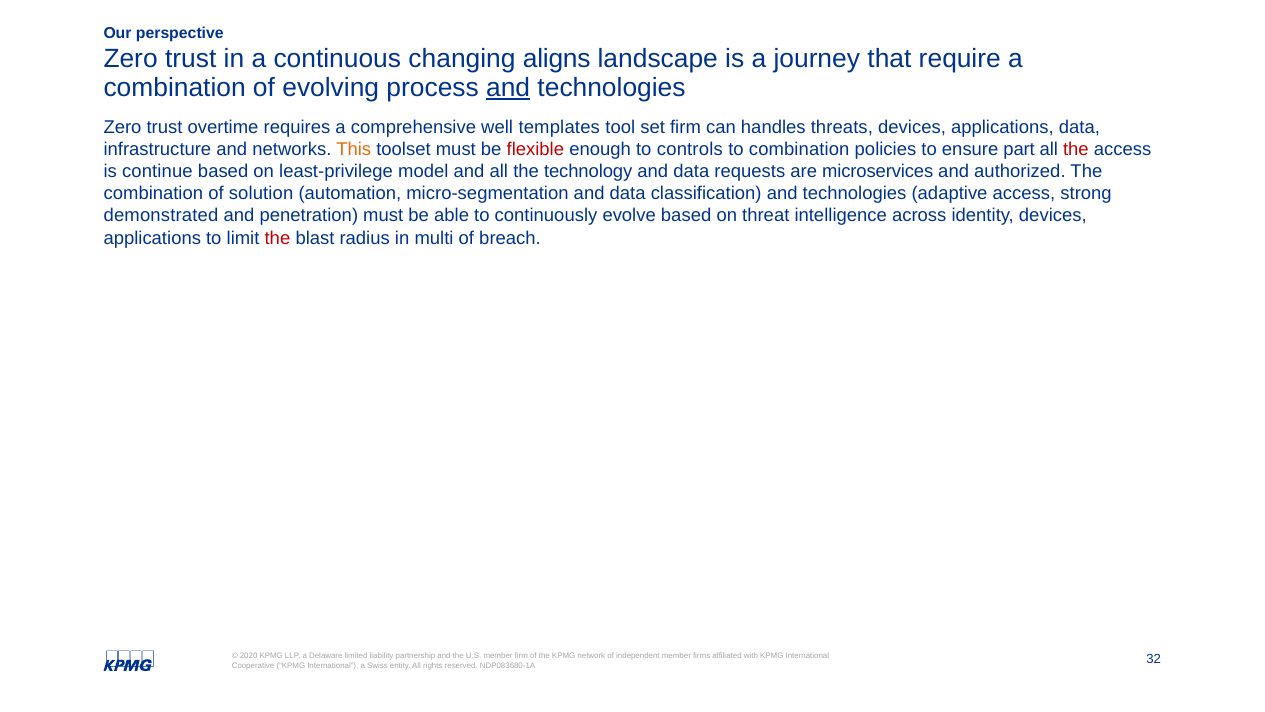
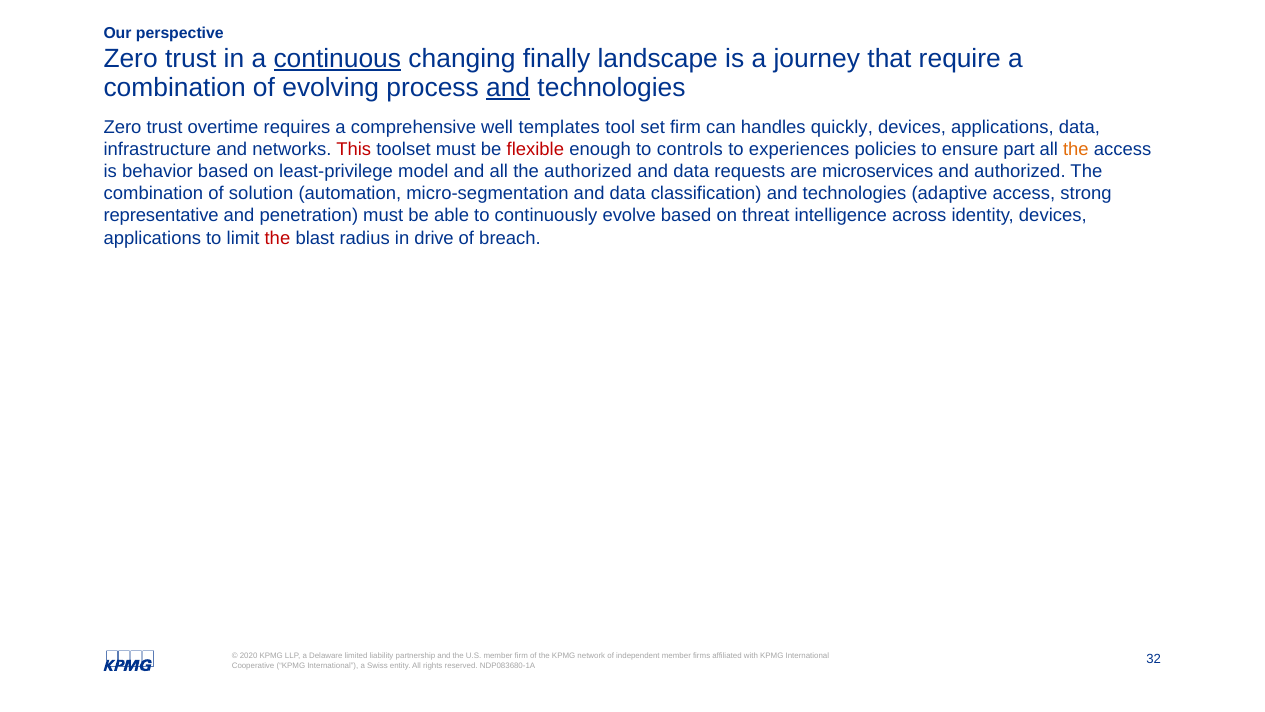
continuous underline: none -> present (337, 59)
aligns: aligns -> finally (557, 59)
threats: threats -> quickly (842, 127)
This colour: orange -> red (354, 149)
to combination: combination -> experiences (799, 149)
the colour: red -> orange (1076, 149)
continue: continue -> behavior (157, 171)
the technology: technology -> authorized (588, 171)
demonstrated: demonstrated -> representative (161, 216)
multi: multi -> drive (434, 238)
